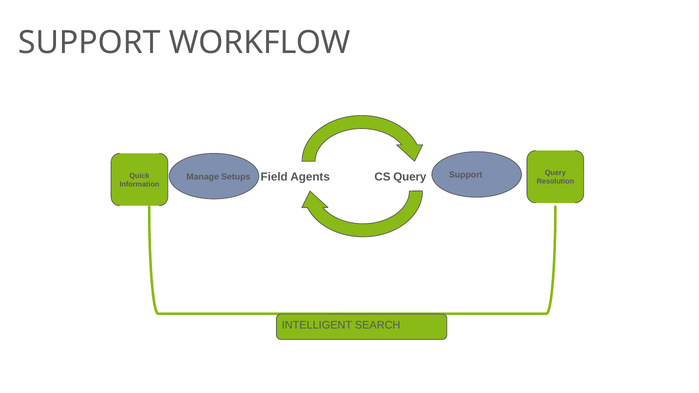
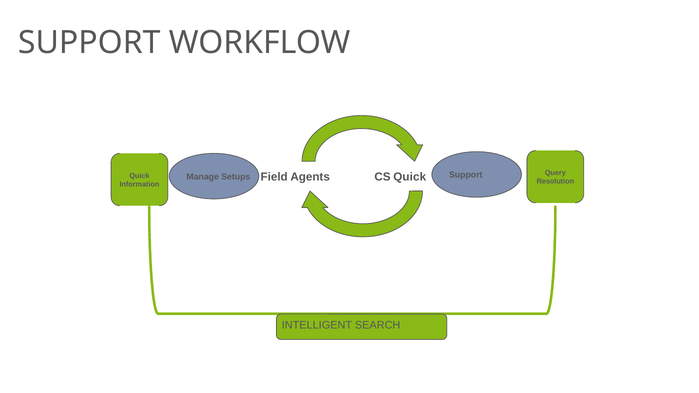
CS Query: Query -> Quick (410, 177)
